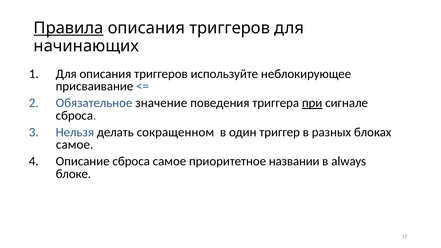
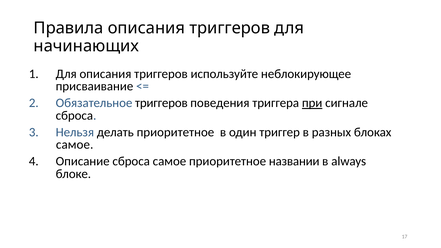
Правила underline: present -> none (69, 28)
Обязательное значение: значение -> триггеров (161, 103)
делать сокращенном: сокращенном -> приоритетное (175, 132)
